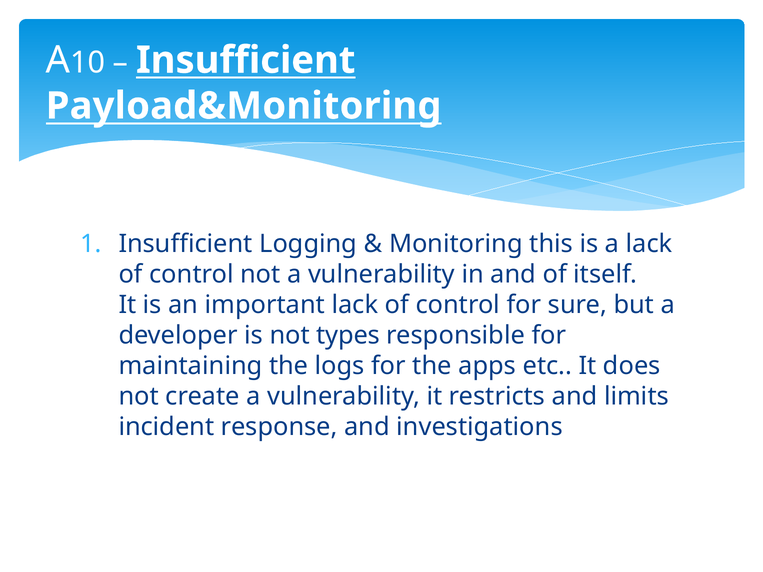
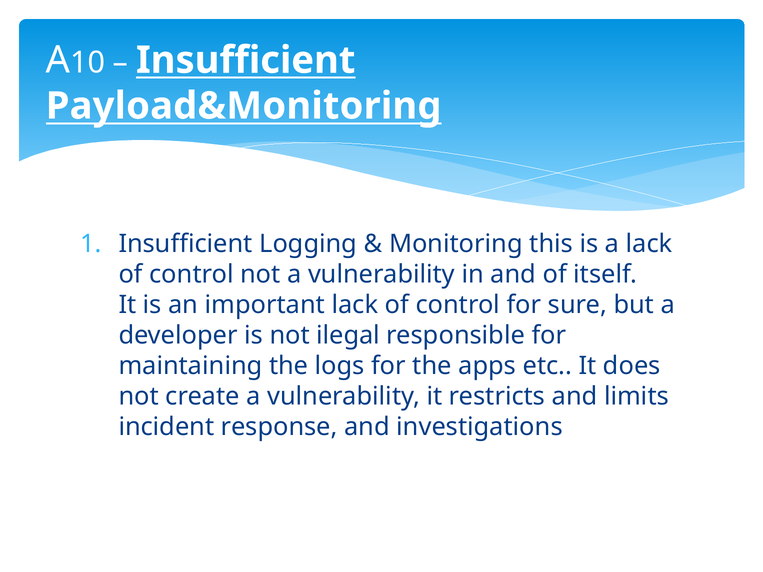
types: types -> ilegal (348, 336)
